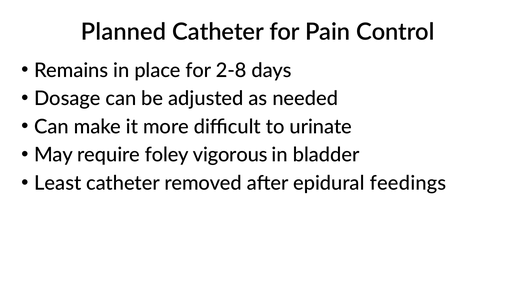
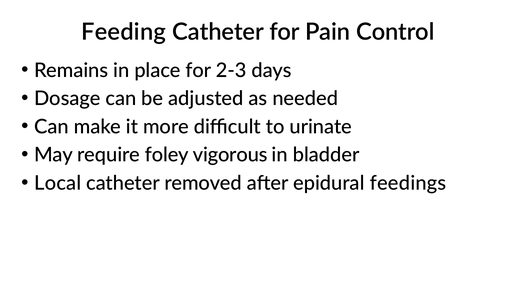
Planned: Planned -> Feeding (124, 32)
2-8: 2-8 -> 2-3 (231, 70)
Least: Least -> Local (58, 183)
